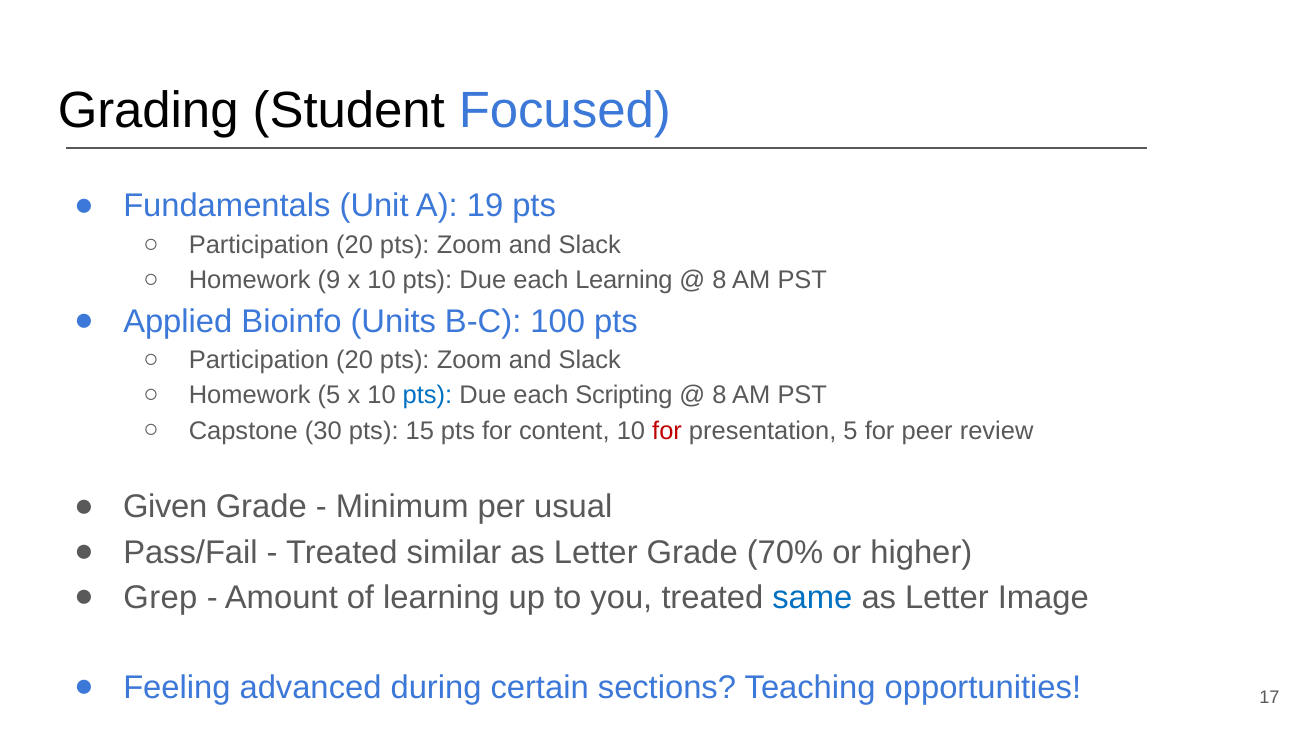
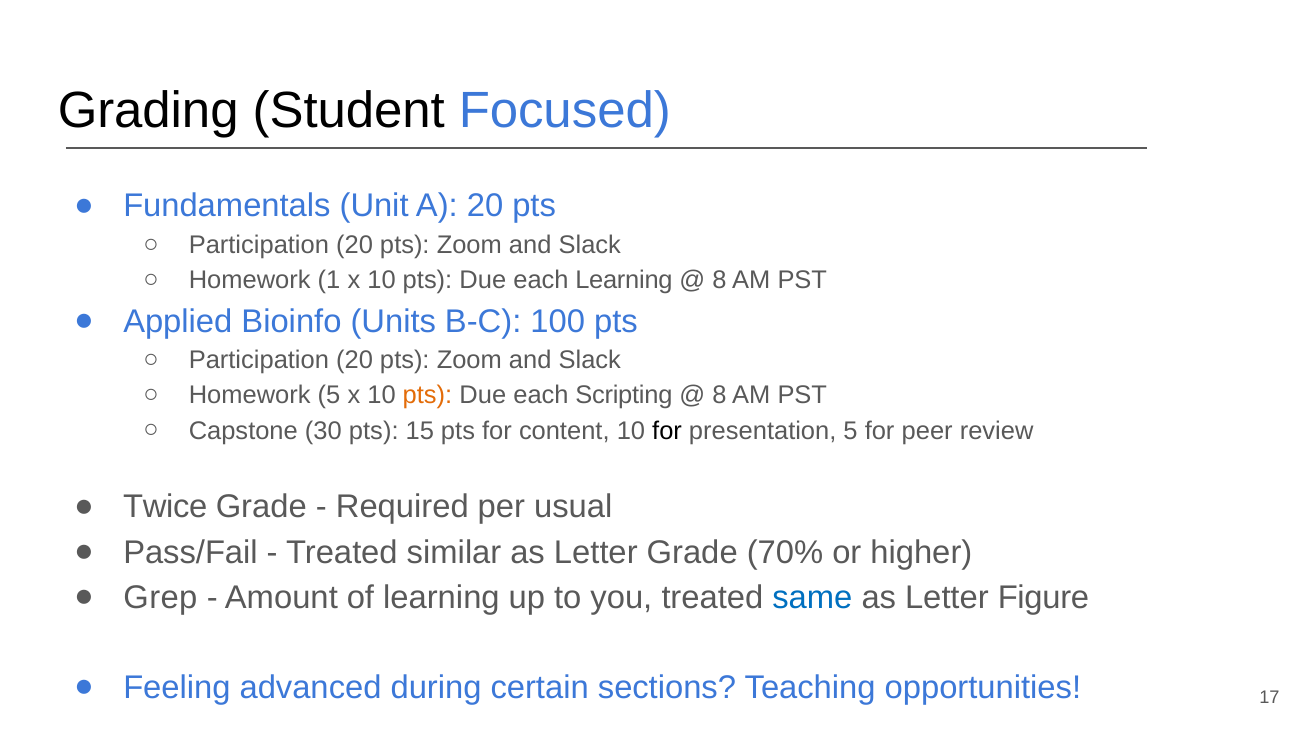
A 19: 19 -> 20 (485, 206)
9: 9 -> 1 (329, 280)
pts colour: blue -> orange (427, 396)
for colour: red -> black (667, 431)
Given: Given -> Twice (165, 507)
Minimum: Minimum -> Required (402, 507)
Image: Image -> Figure (1043, 597)
